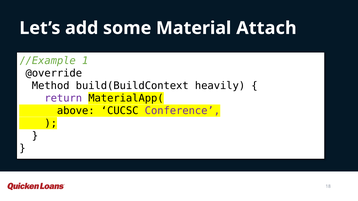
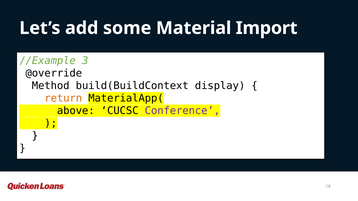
Attach: Attach -> Import (267, 28)
1: 1 -> 3 (85, 61)
heavily: heavily -> display (220, 86)
return colour: purple -> orange (63, 98)
